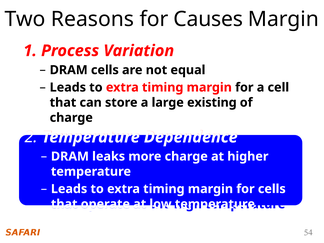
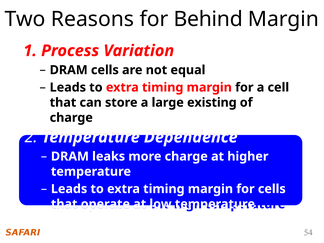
Causes: Causes -> Behind (208, 19)
